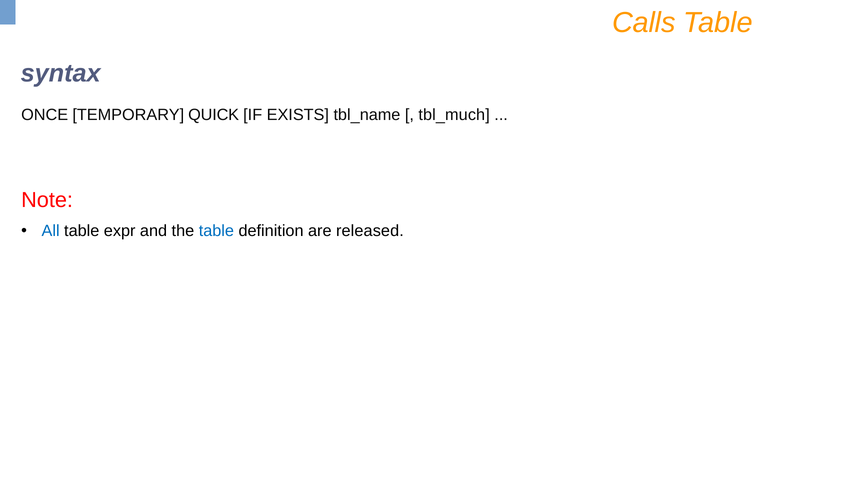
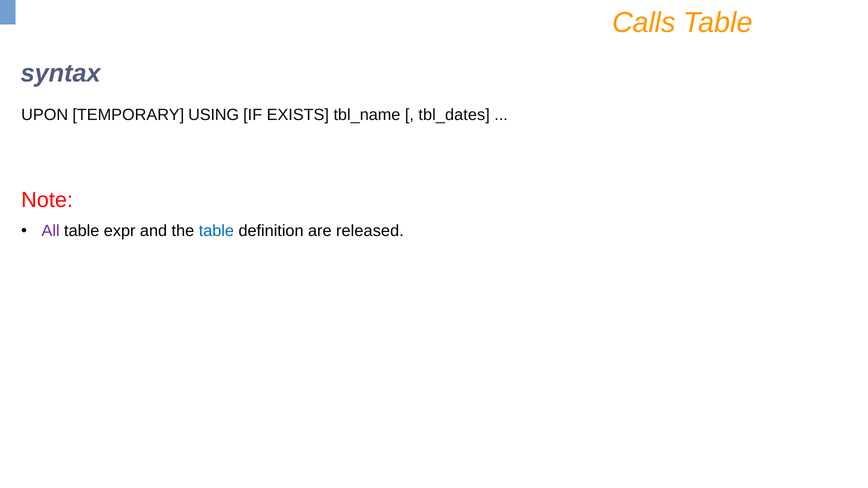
ONCE: ONCE -> UPON (45, 115)
QUICK: QUICK -> USING (214, 115)
tbl_much: tbl_much -> tbl_dates (454, 115)
All colour: blue -> purple (51, 231)
